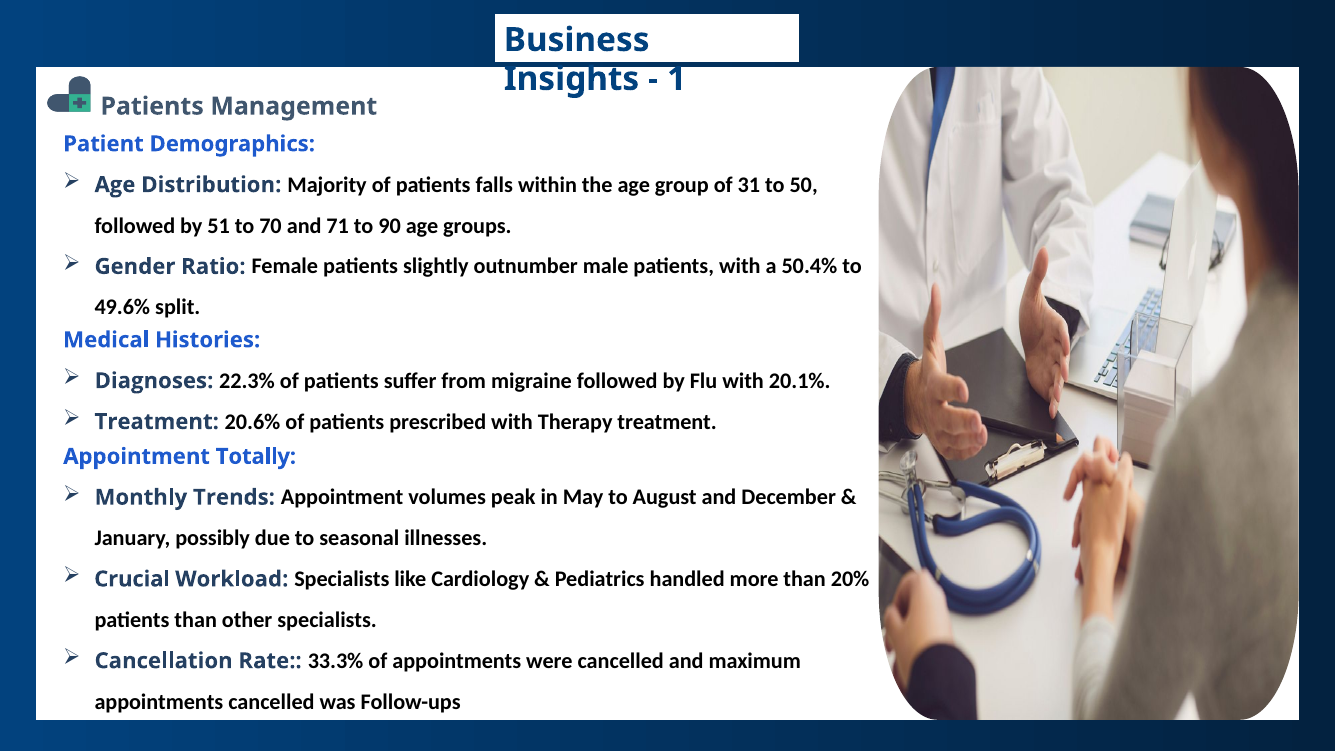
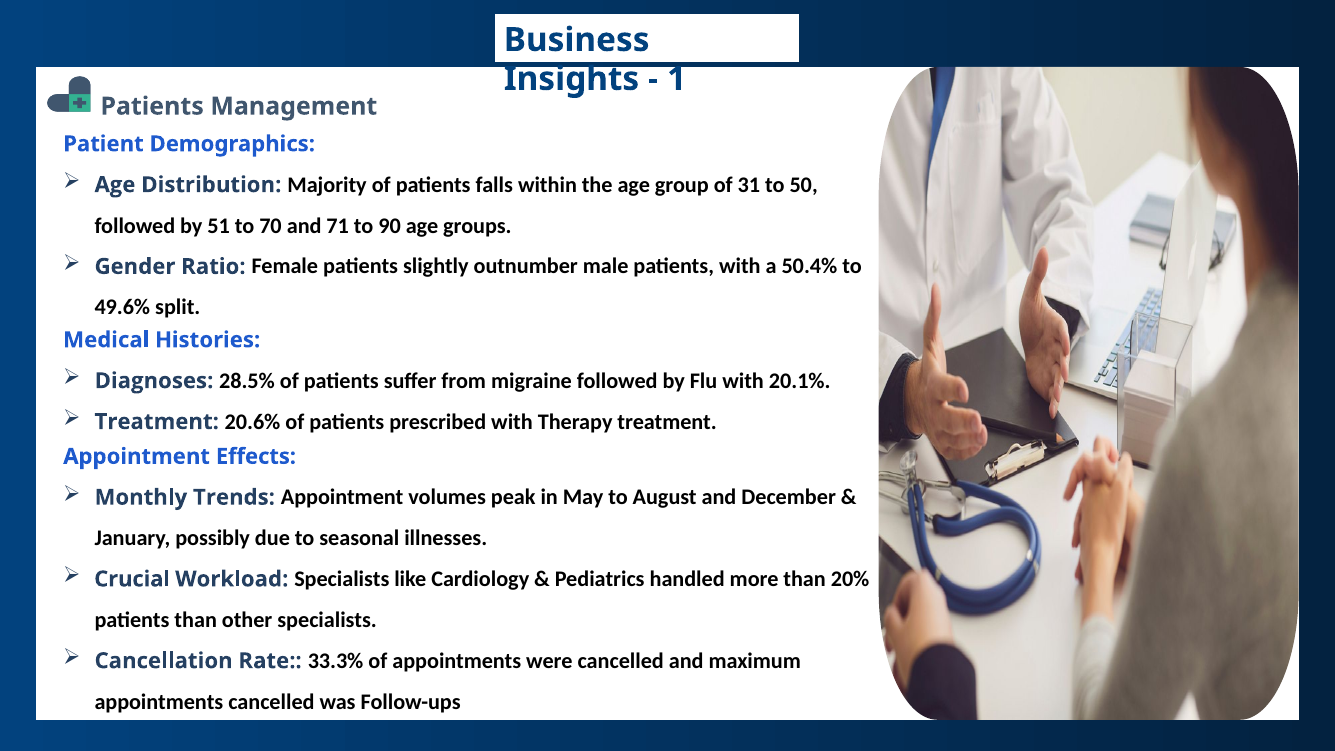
22.3%: 22.3% -> 28.5% (247, 381)
Totally: Totally -> Effects (256, 456)
